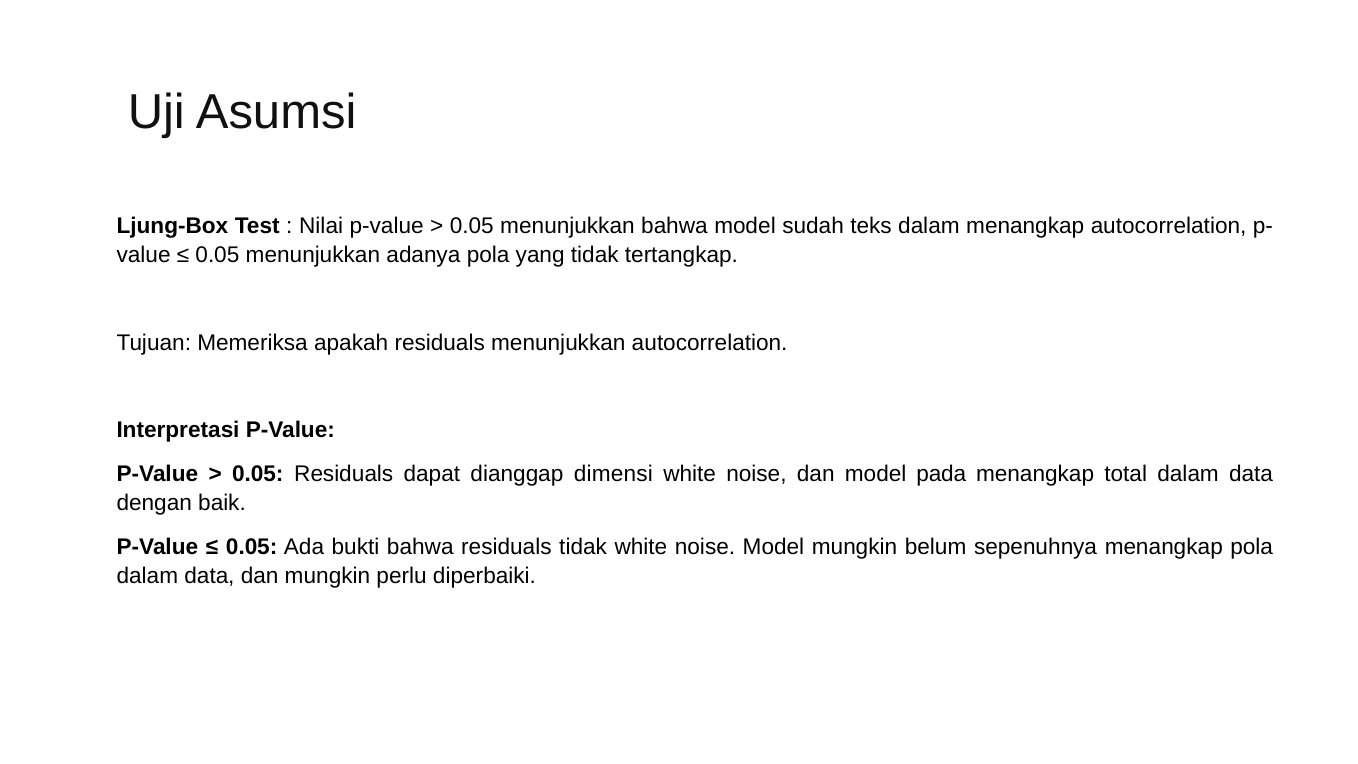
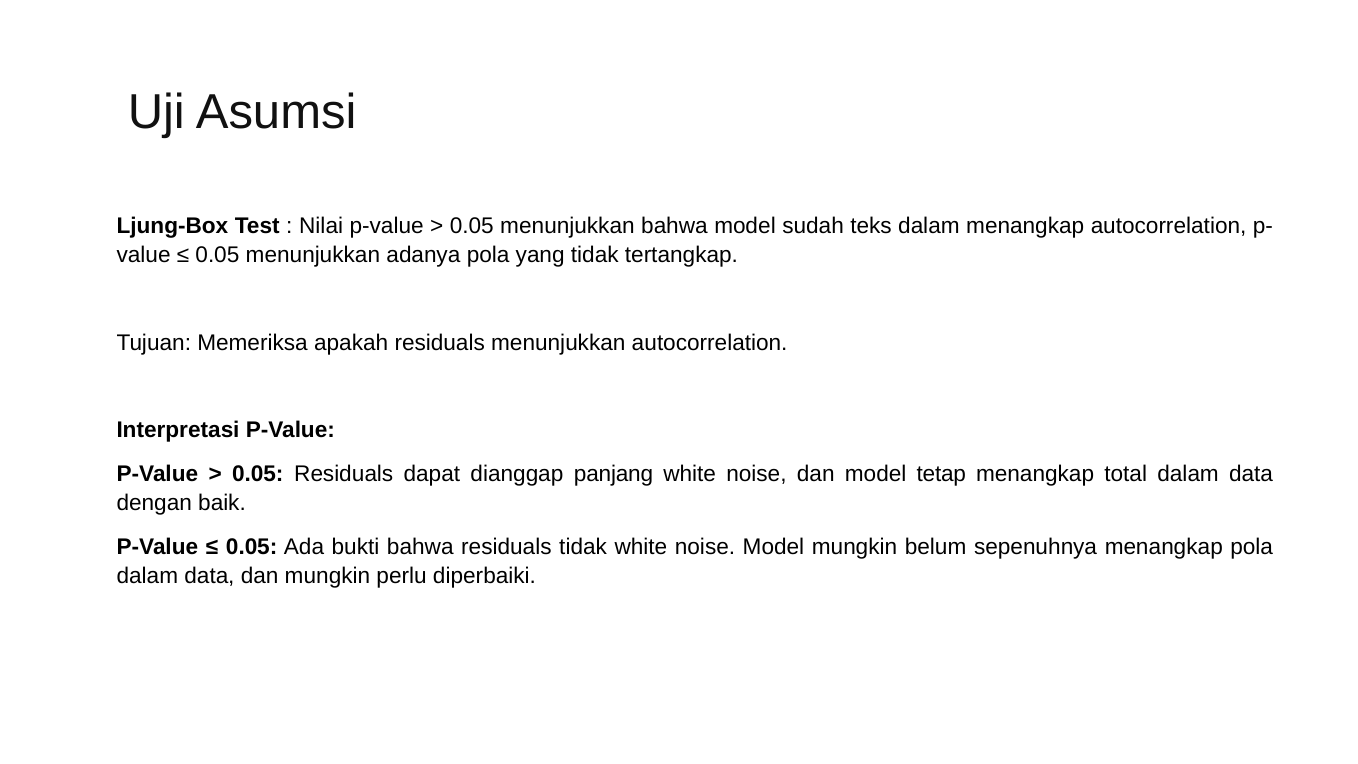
dimensi: dimensi -> panjang (614, 474)
pada: pada -> tetap (941, 474)
